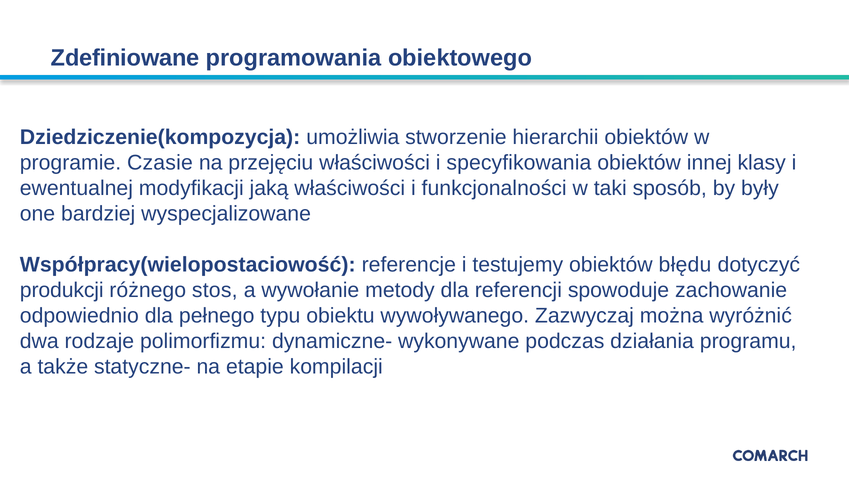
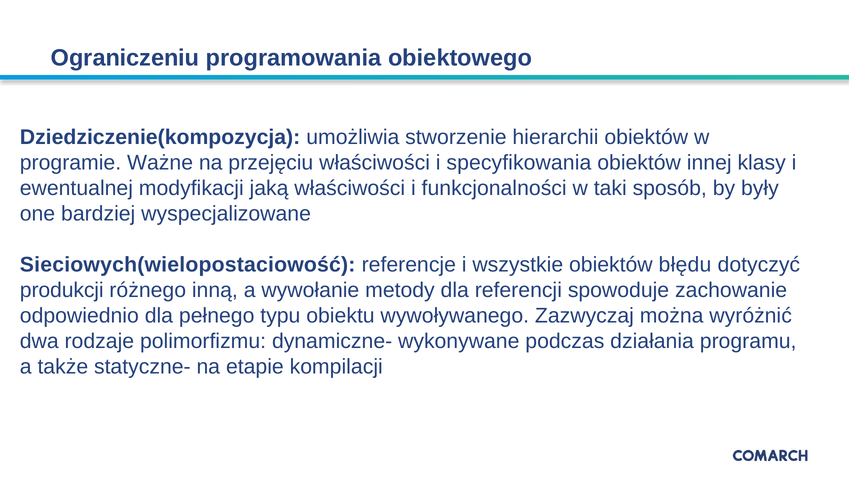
Zdefiniowane: Zdefiniowane -> Ograniczeniu (125, 58)
Czasie: Czasie -> Ważne (160, 163)
Współpracy(wielopostaciowość: Współpracy(wielopostaciowość -> Sieciowych(wielopostaciowość (188, 264)
testujemy: testujemy -> wszystkie (518, 264)
stos: stos -> inną (215, 290)
